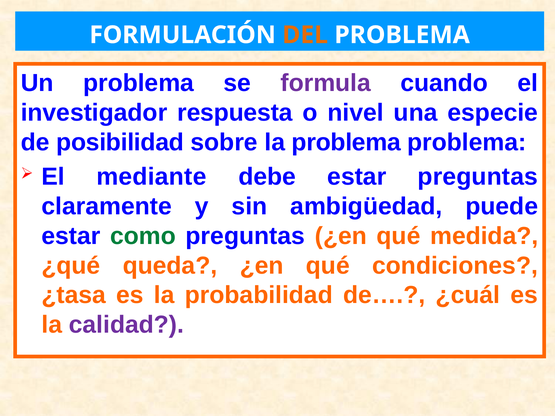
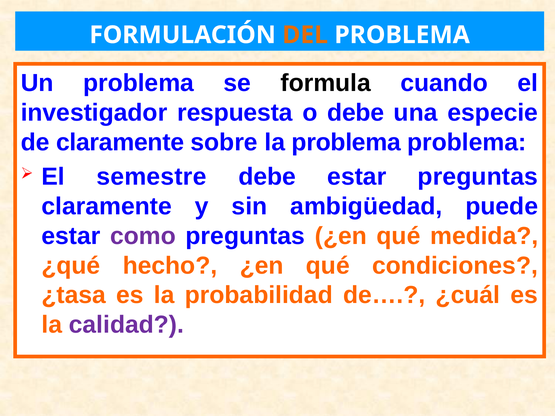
formula colour: purple -> black (326, 83)
o nivel: nivel -> debe (356, 113)
de posibilidad: posibilidad -> claramente (120, 142)
mediante: mediante -> semestre (151, 177)
como colour: green -> purple (143, 236)
queda: queda -> hecho (170, 266)
